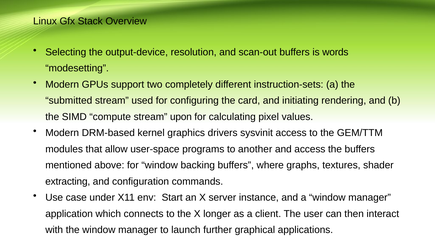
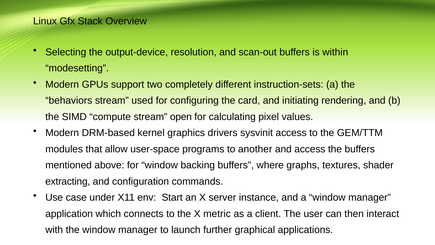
words: words -> within (335, 52)
submitted: submitted -> behaviors (69, 101)
upon: upon -> open (181, 117)
longer: longer -> metric (217, 213)
